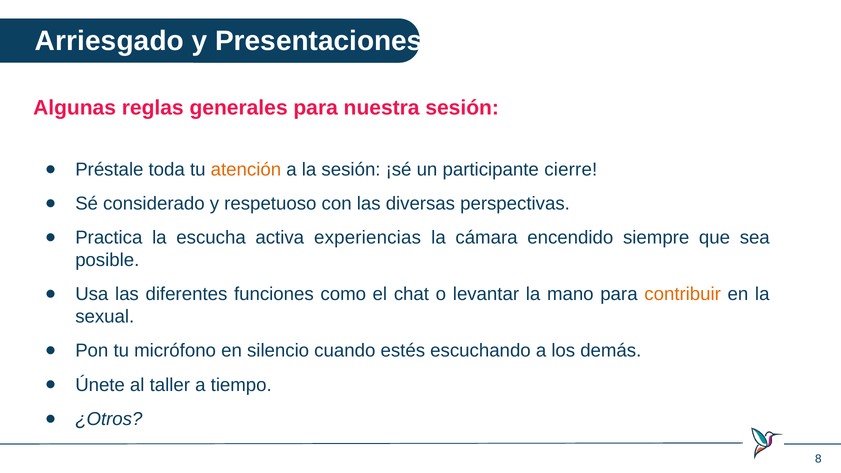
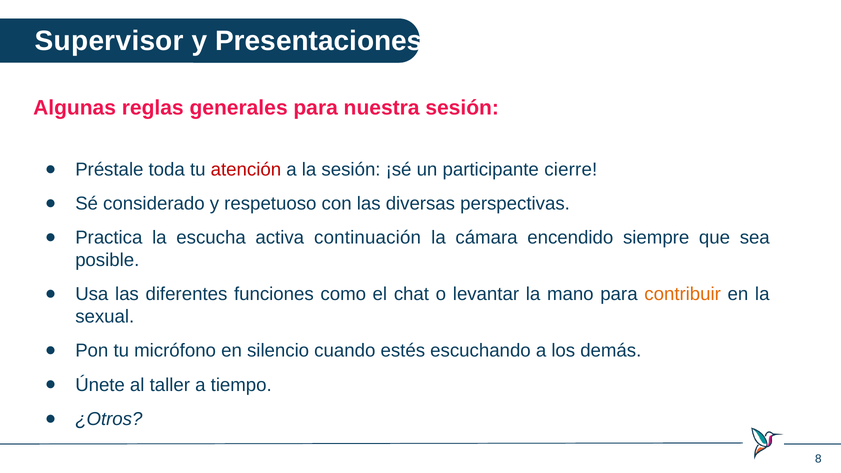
Arriesgado: Arriesgado -> Supervisor (109, 41)
atención colour: orange -> red (246, 170)
experiencias: experiencias -> continuación (368, 238)
